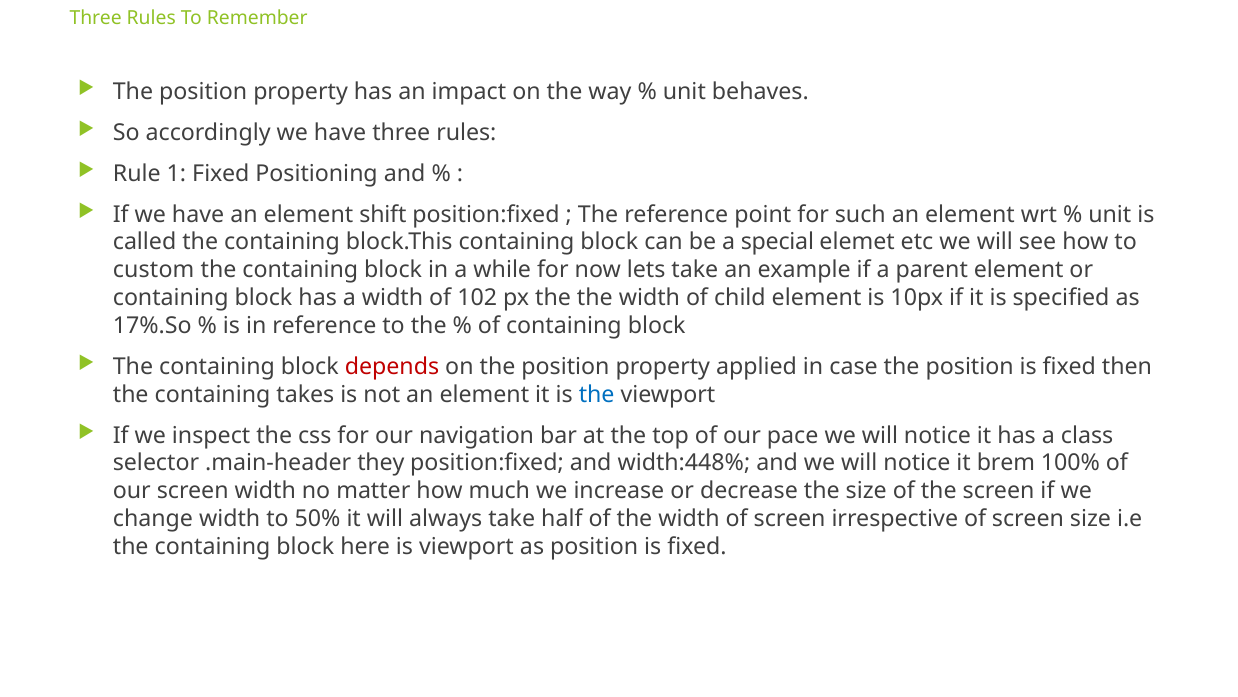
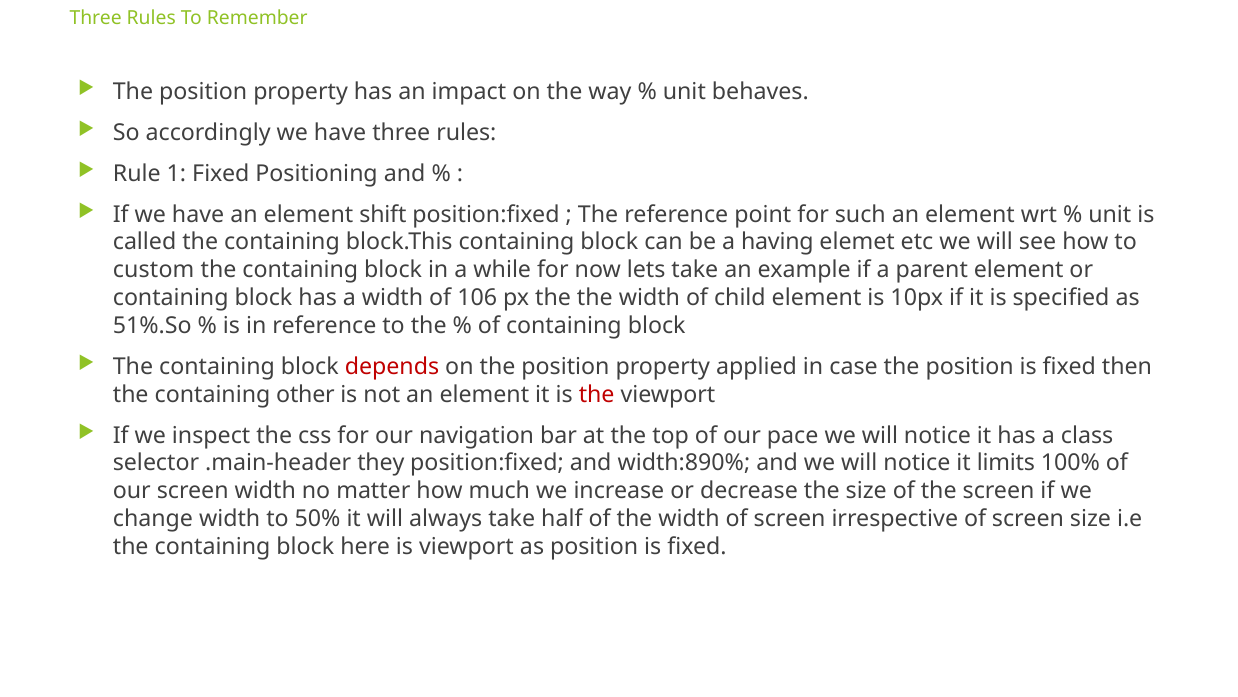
special: special -> having (777, 242)
102: 102 -> 106 (477, 298)
17%.So: 17%.So -> 51%.So (152, 326)
takes: takes -> other (305, 394)
the colour: blue -> red (597, 394)
width:448%: width:448% -> width:890% (684, 463)
brem: brem -> limits (1006, 463)
